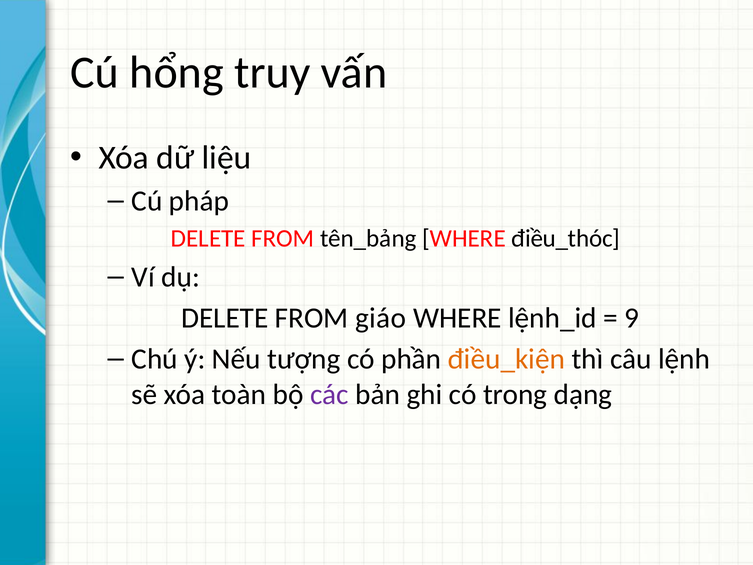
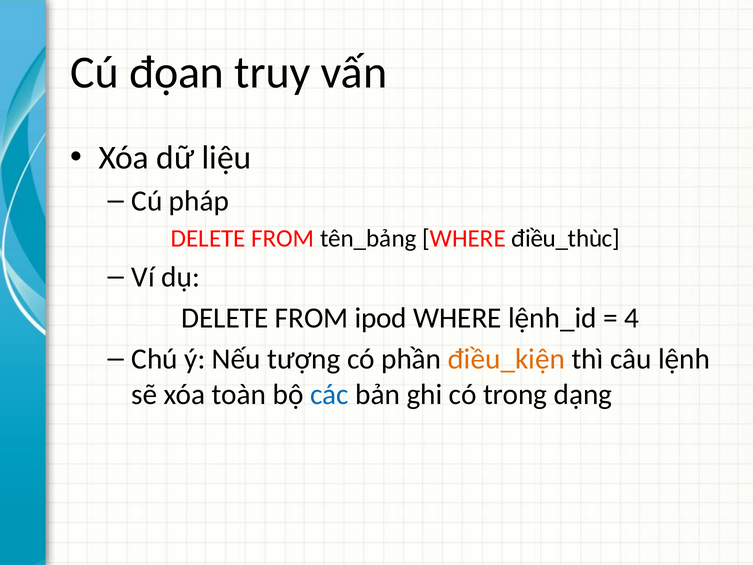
hổng: hổng -> đọan (177, 72)
điều_thóc: điều_thóc -> điều_thùc (566, 238)
giáo: giáo -> ipod (381, 318)
9: 9 -> 4 (632, 318)
các colour: purple -> blue (329, 394)
